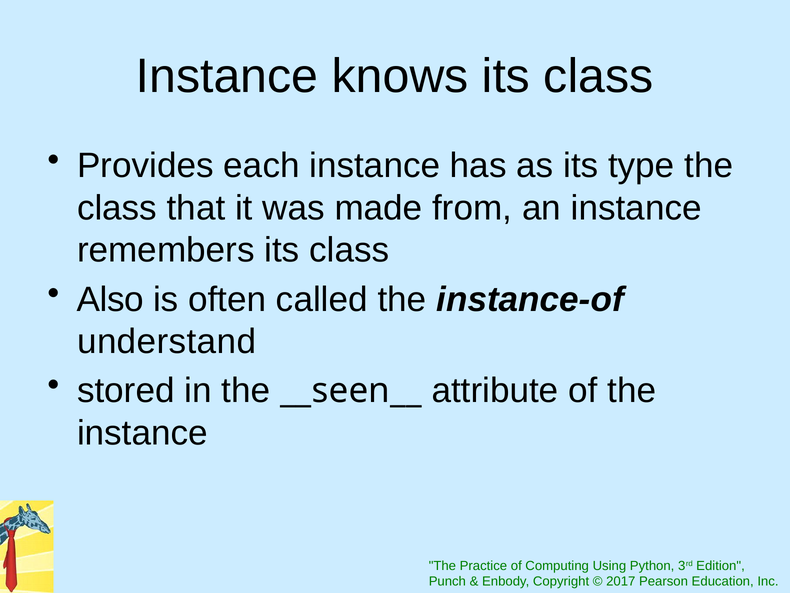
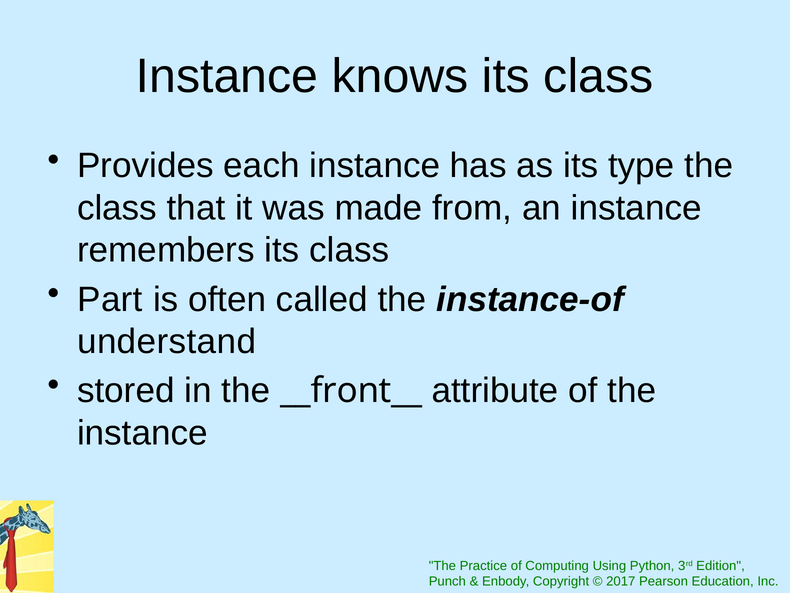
Also: Also -> Part (110, 299)
__seen__: __seen__ -> __front__ (351, 391)
